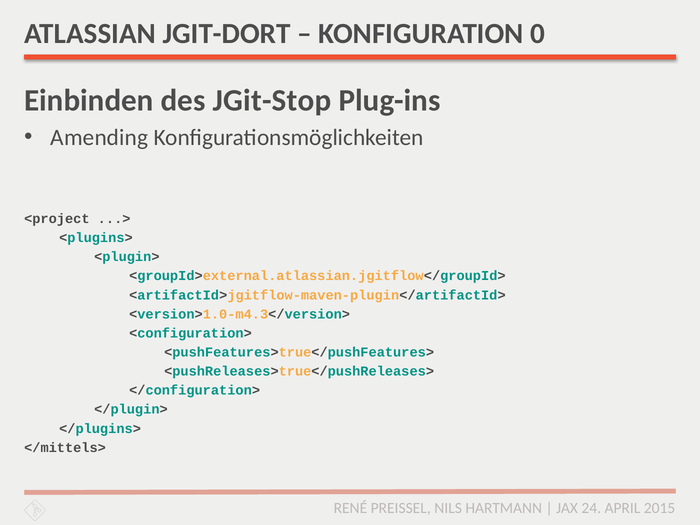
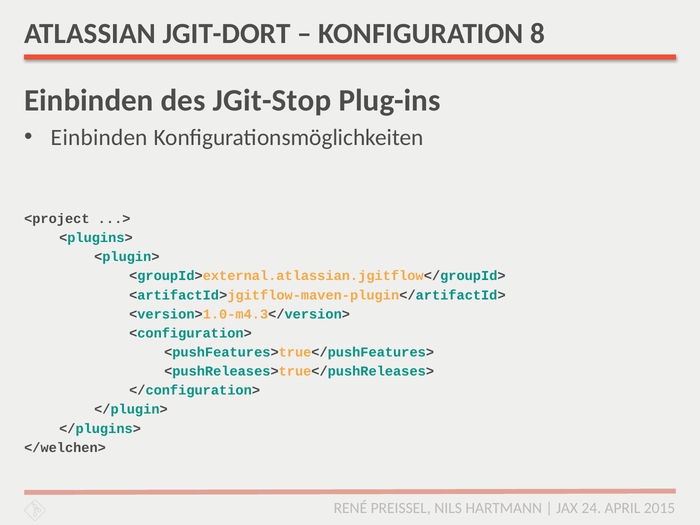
0: 0 -> 8 (538, 34)
Amending: Amending -> Einbinden (99, 137)
</mittels>: </mittels> -> </welchen> (65, 448)
